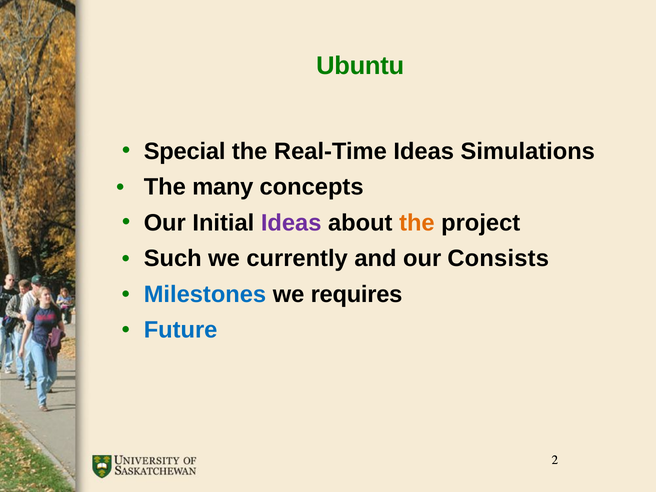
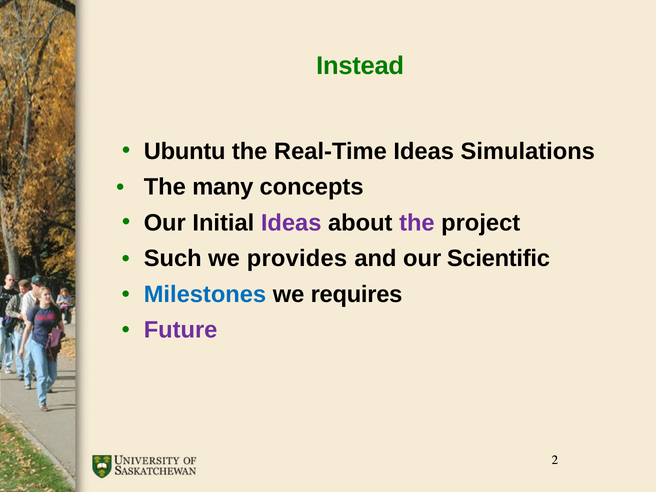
Ubuntu: Ubuntu -> Instead (360, 66)
Special: Special -> Ubuntu (185, 151)
the colour: orange -> purple (417, 223)
currently: currently -> provides (297, 259)
Consists: Consists -> Scientific (498, 259)
Future colour: blue -> purple (181, 330)
